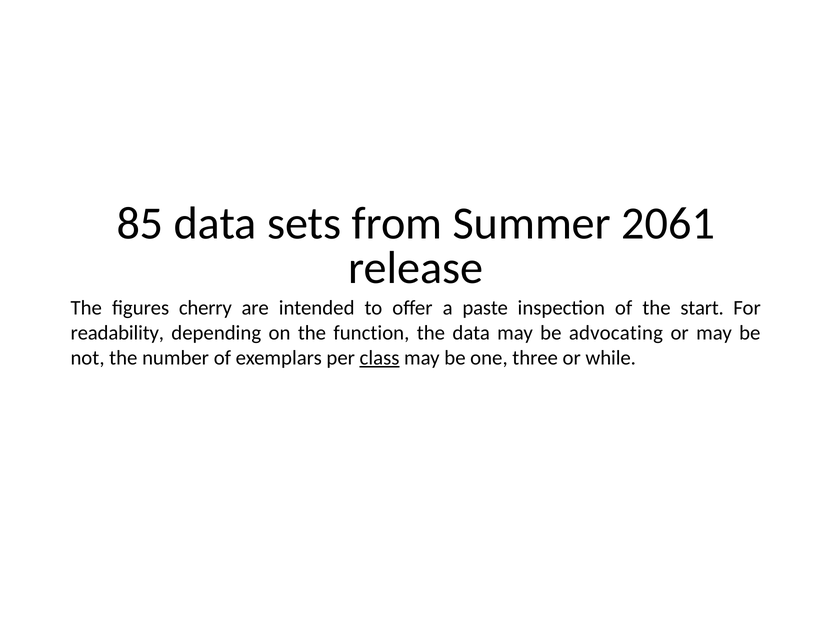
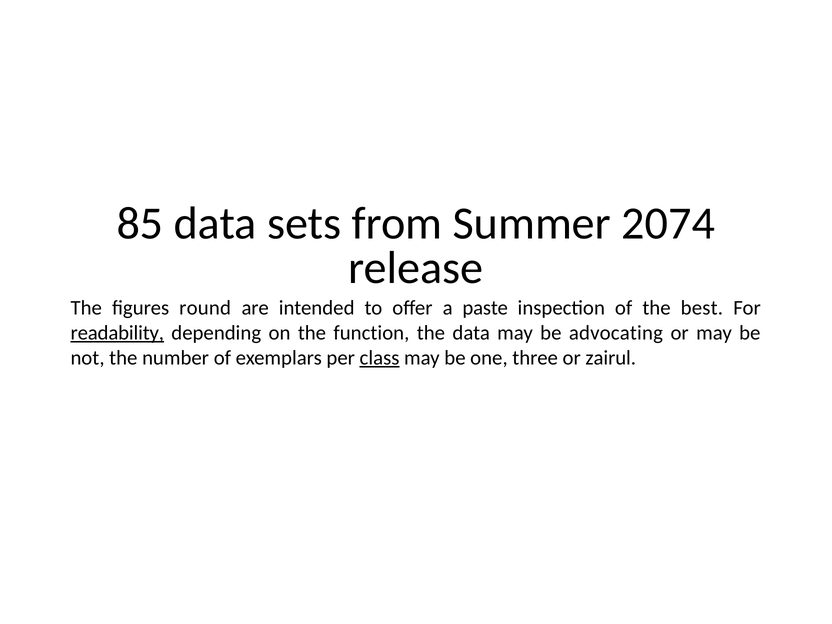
2061: 2061 -> 2074 (668, 224)
cherry: cherry -> round (205, 308)
start: start -> best (702, 308)
readability underline: none -> present (117, 333)
while: while -> zairul (611, 358)
